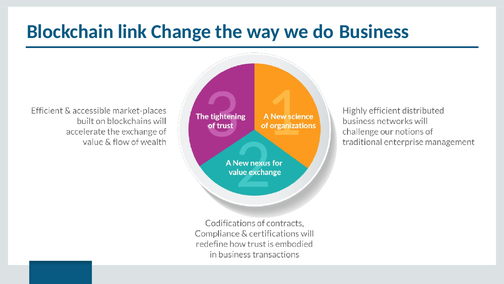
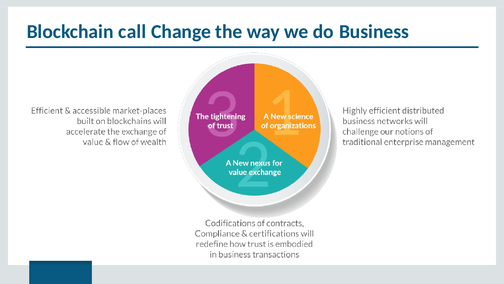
link: link -> call (132, 32)
